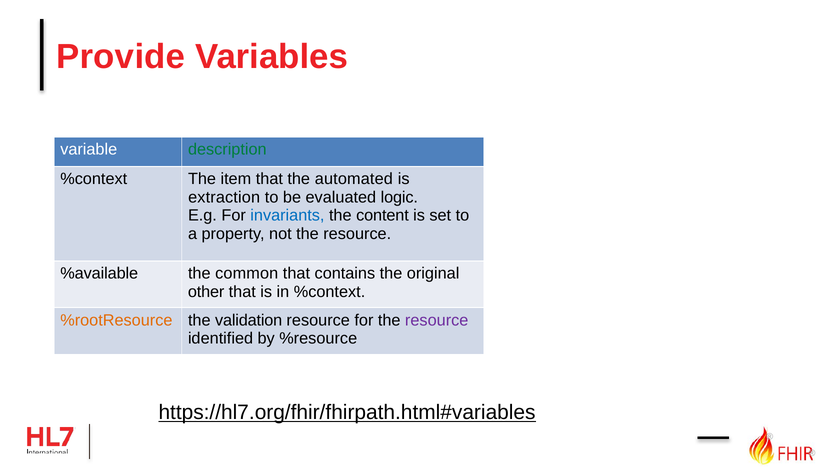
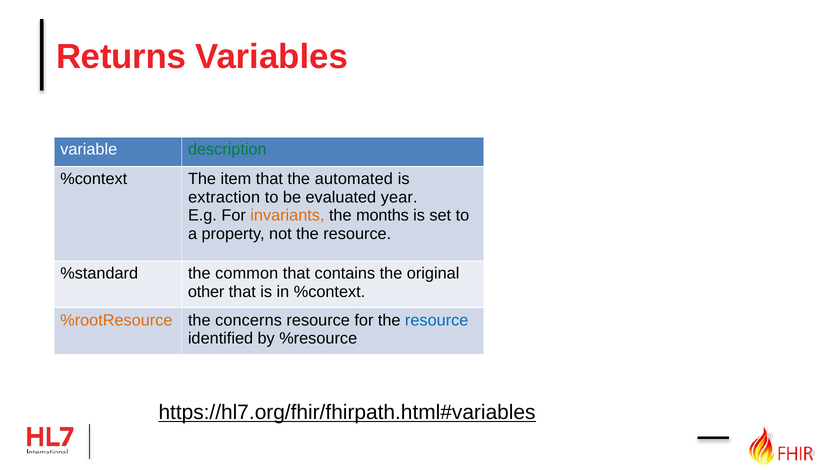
Provide: Provide -> Returns (121, 57)
logic: logic -> year (399, 197)
invariants colour: blue -> orange (287, 216)
content: content -> months (382, 216)
%available: %available -> %standard (99, 274)
validation: validation -> concerns (249, 320)
resource colour: purple -> blue (437, 320)
